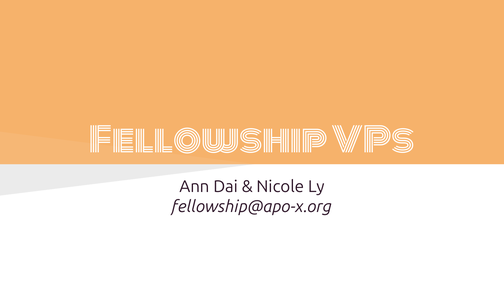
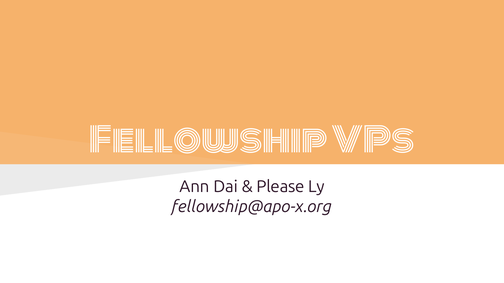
Nicole: Nicole -> Please (281, 187)
